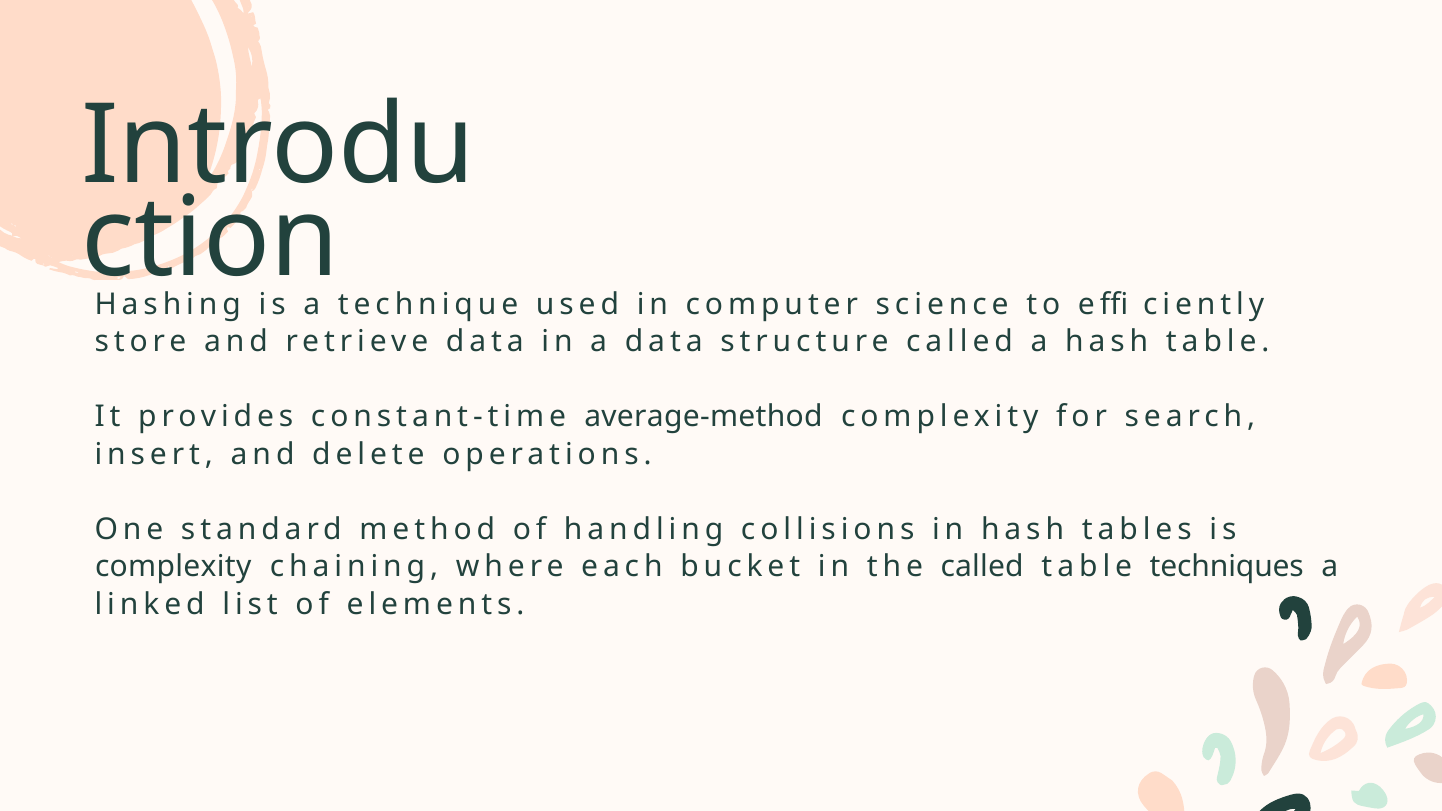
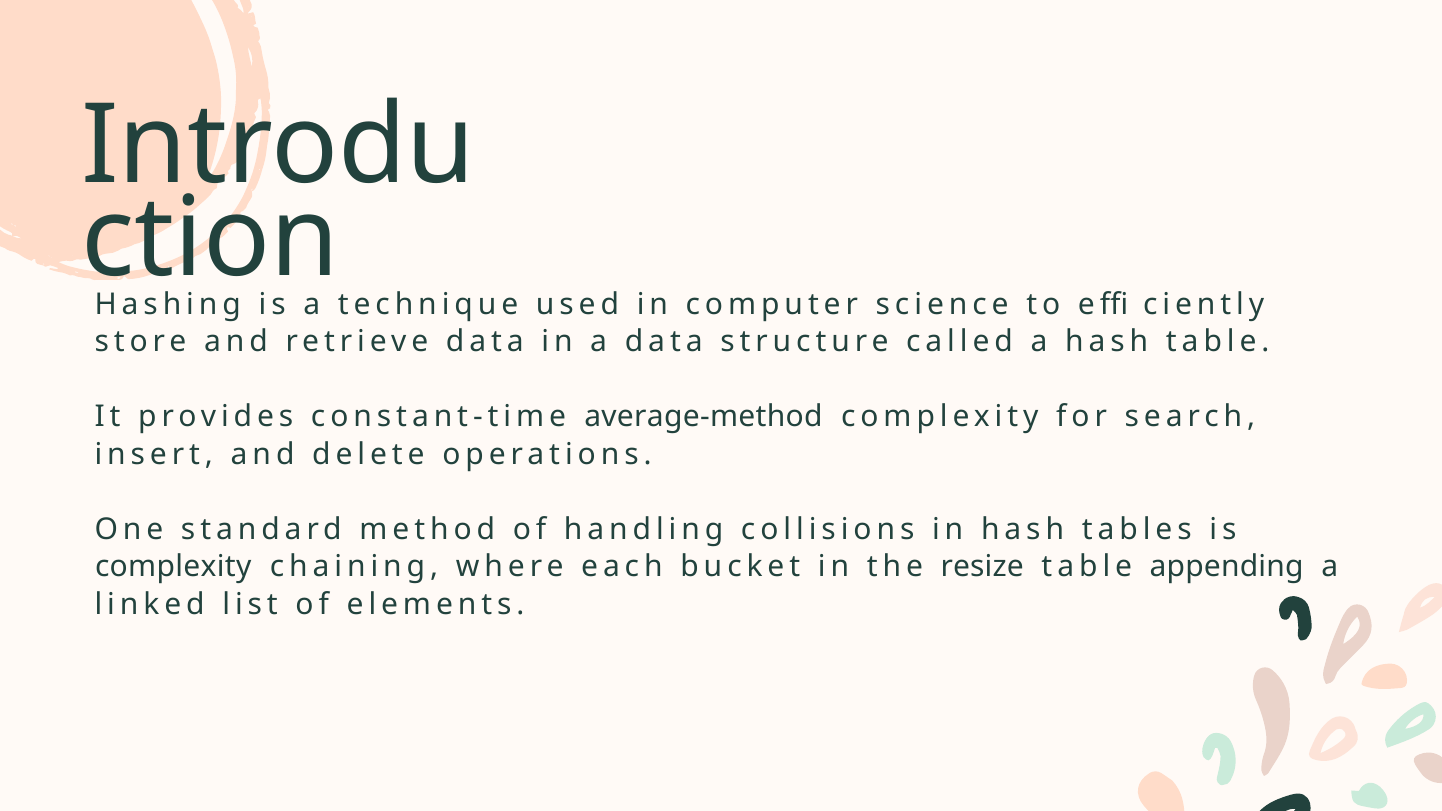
the called: called -> resize (982, 567)
techniques: techniques -> appending (1227, 567)
